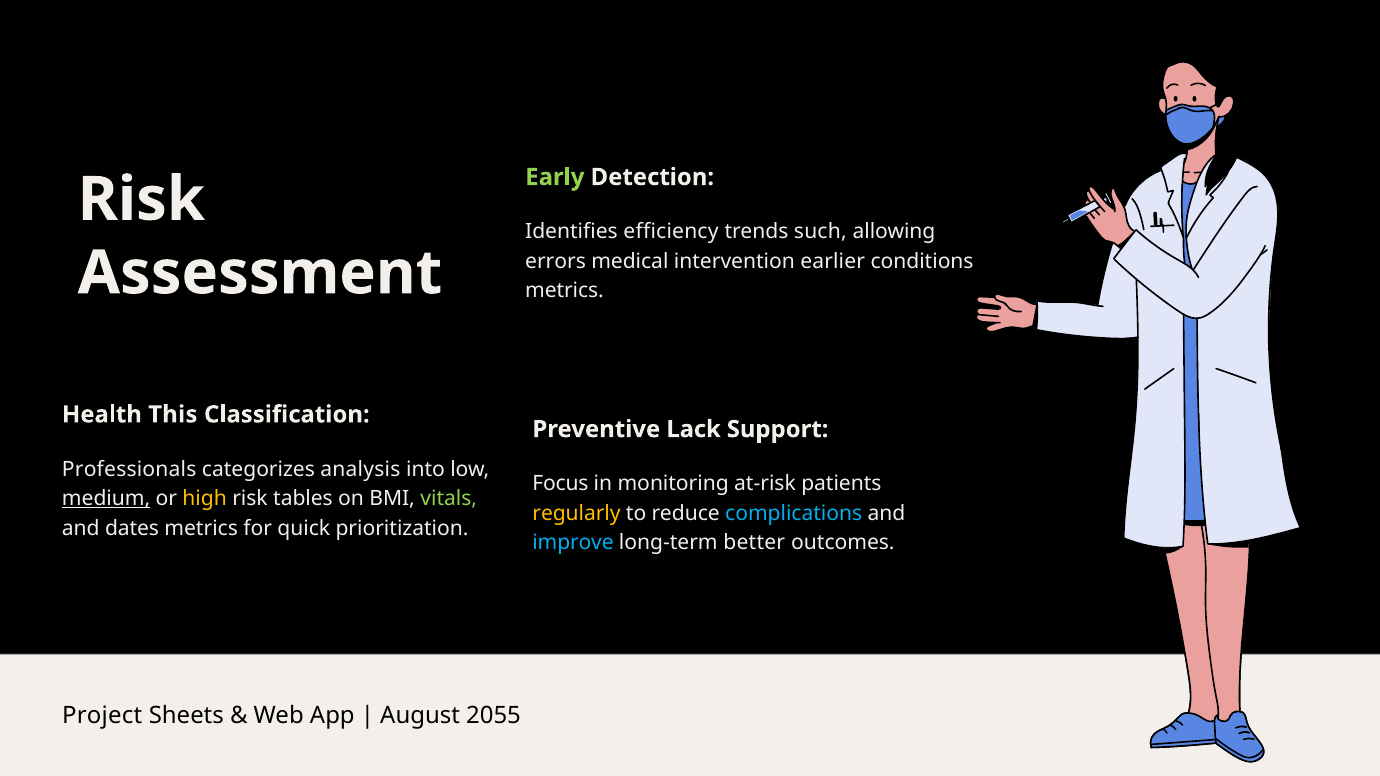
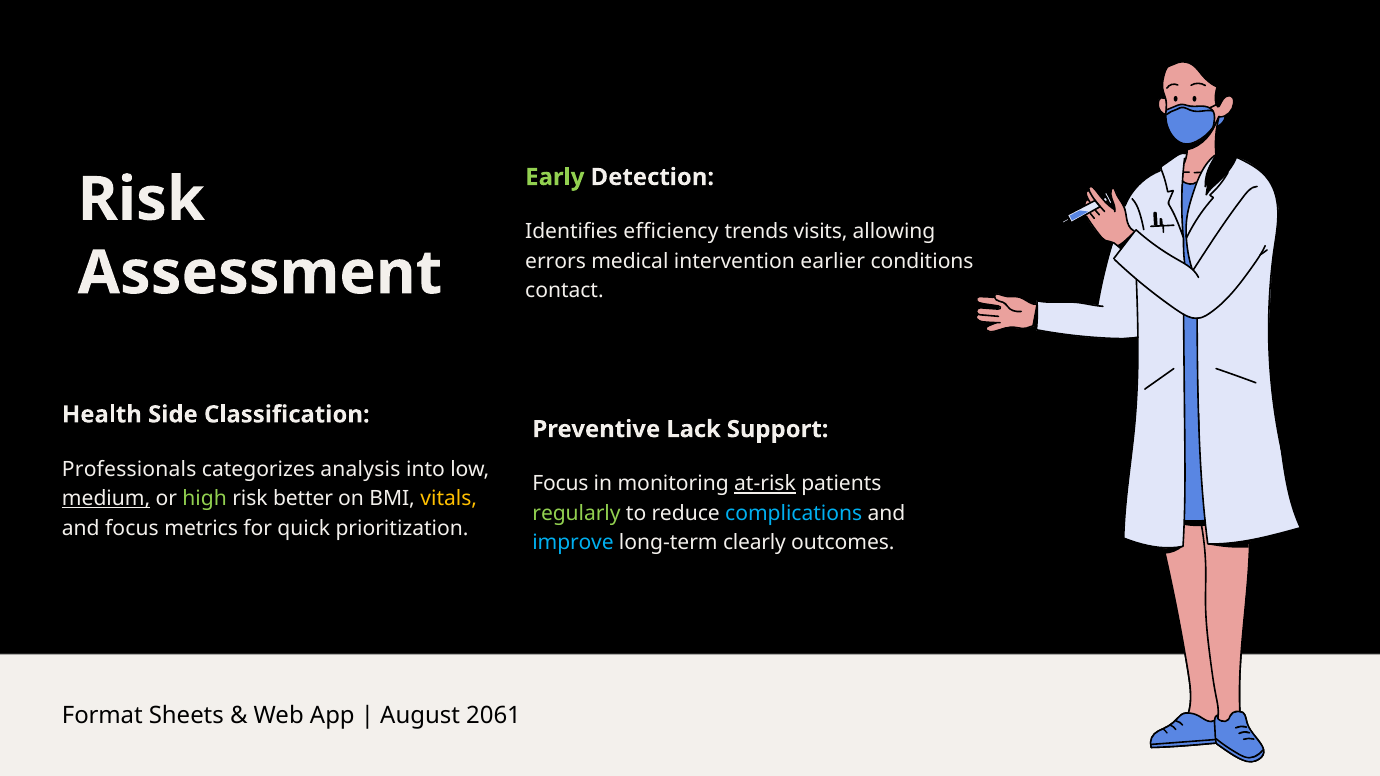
such: such -> visits (821, 232)
metrics: metrics -> contact (564, 291)
This: This -> Side (173, 415)
at-risk underline: none -> present (765, 484)
high colour: yellow -> light green (205, 499)
tables: tables -> better (303, 499)
vitals colour: light green -> yellow (449, 499)
regularly colour: yellow -> light green (576, 514)
and dates: dates -> focus (132, 528)
better: better -> clearly (754, 543)
Project: Project -> Format (102, 716)
2055: 2055 -> 2061 (494, 716)
